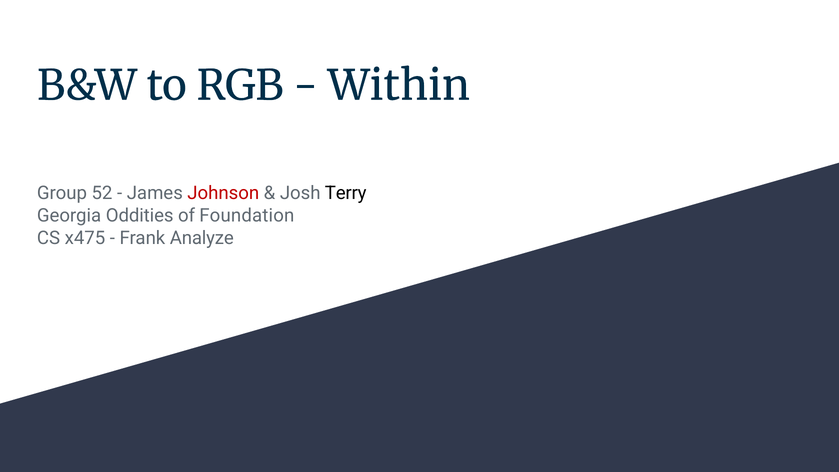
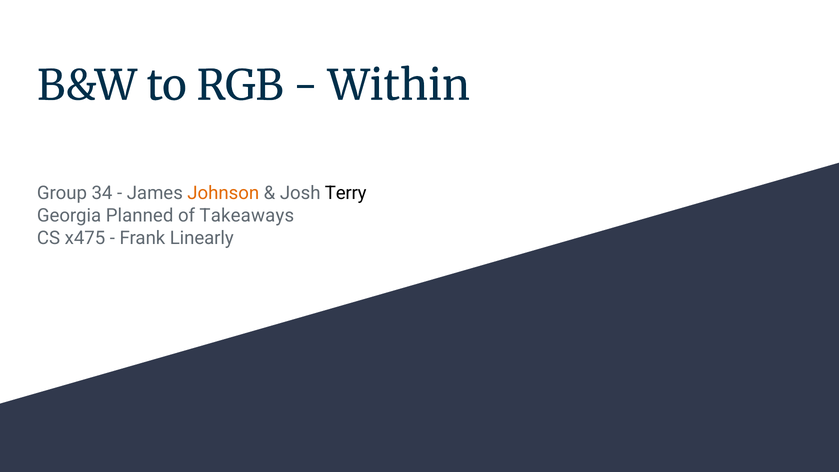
52: 52 -> 34 (102, 193)
Johnson colour: red -> orange (223, 193)
Oddities: Oddities -> Planned (140, 216)
Foundation: Foundation -> Takeaways (247, 216)
Analyze: Analyze -> Linearly (202, 238)
